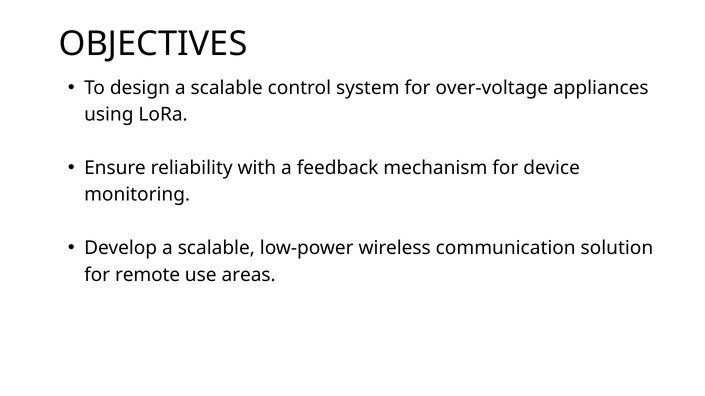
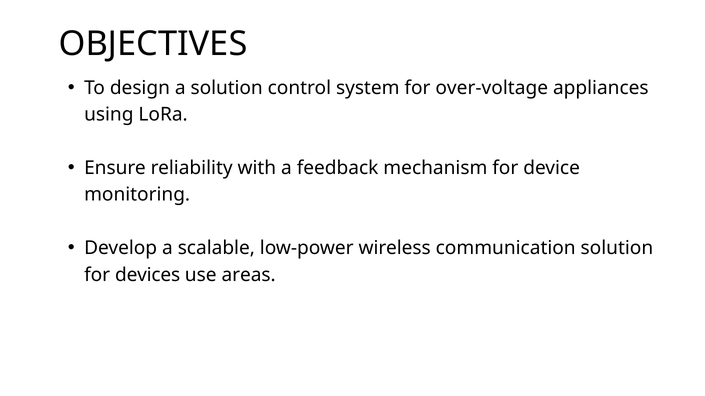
design a scalable: scalable -> solution (227, 88)
remote: remote -> devices (148, 275)
